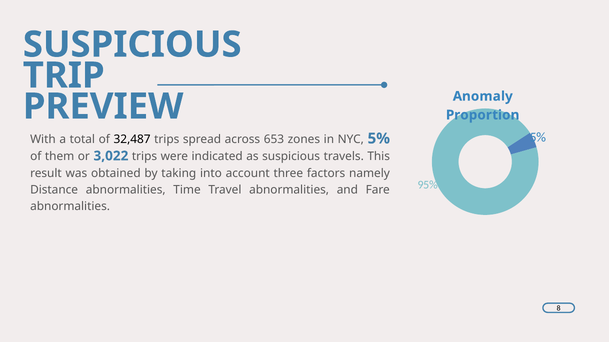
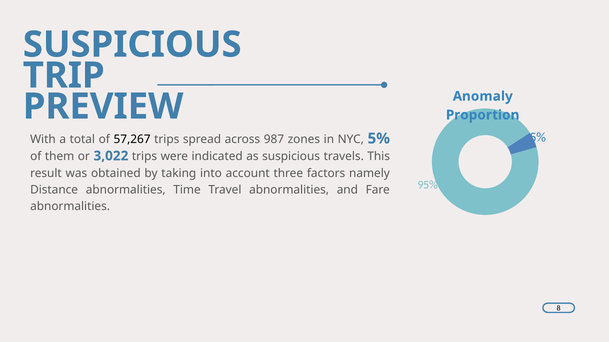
32,487: 32,487 -> 57,267 (132, 140)
653: 653 -> 987 (274, 140)
